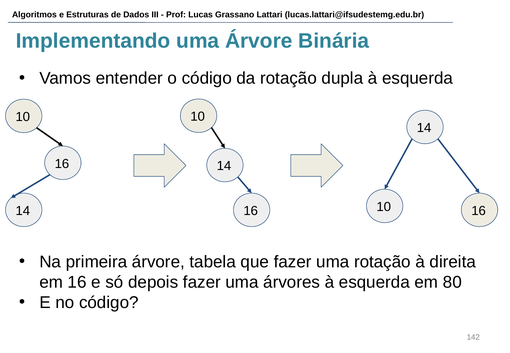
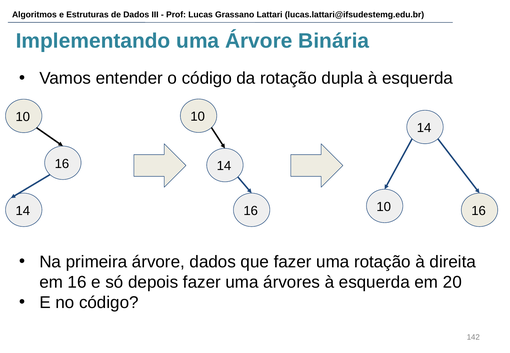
árvore tabela: tabela -> dados (213, 262)
80: 80 -> 20 (452, 282)
